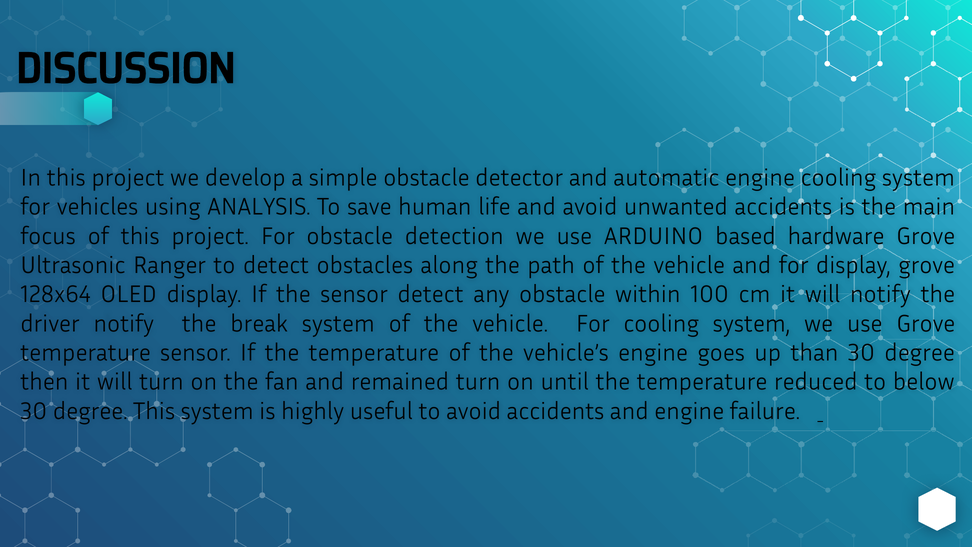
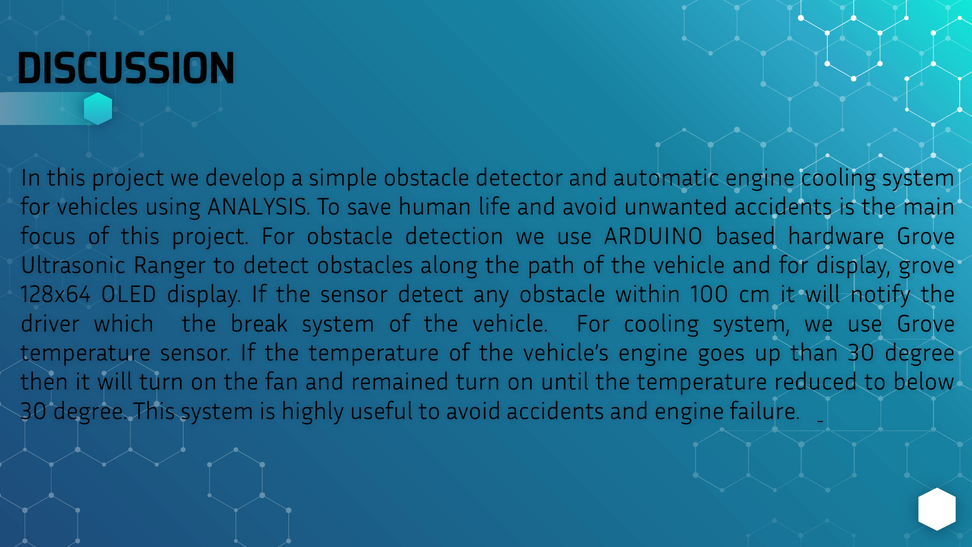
driver notify: notify -> which (124, 323)
